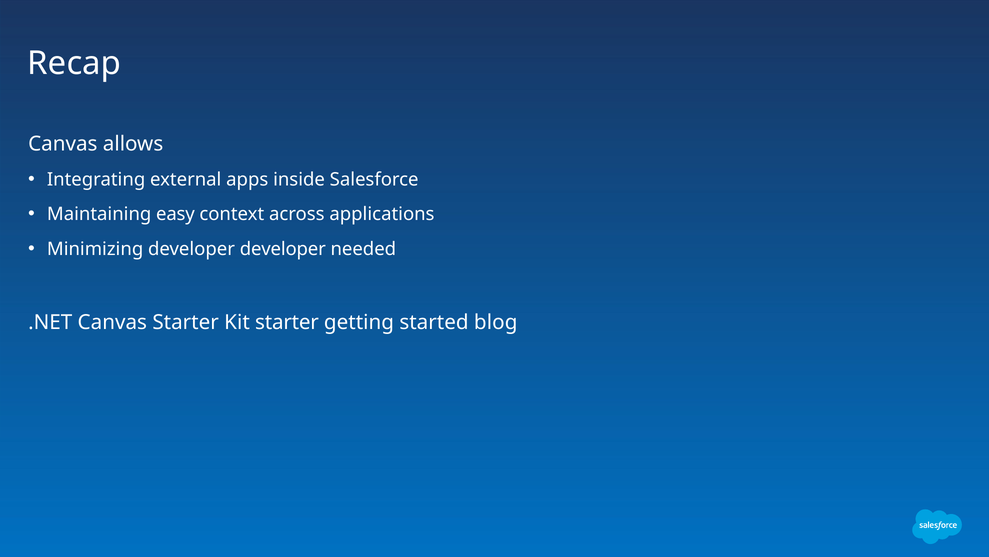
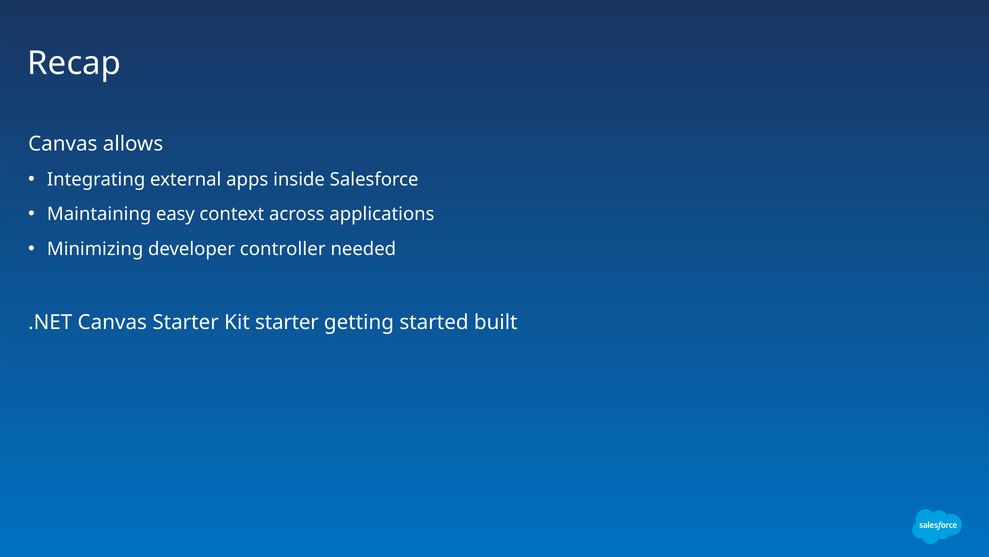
developer developer: developer -> controller (283, 249)
blog: blog -> built (496, 322)
